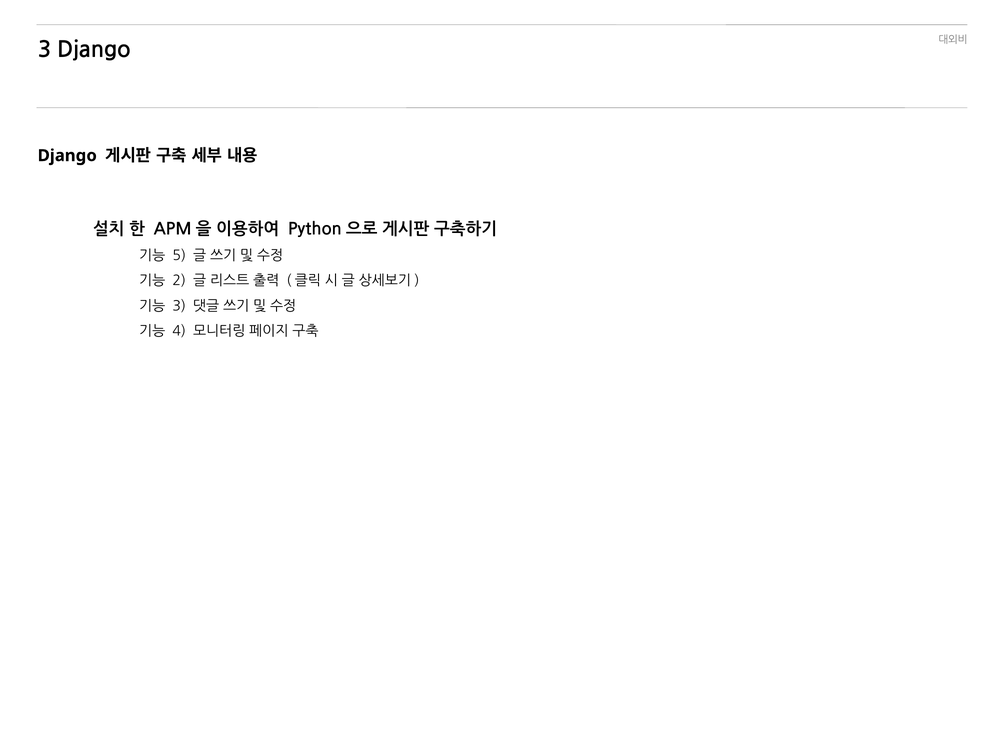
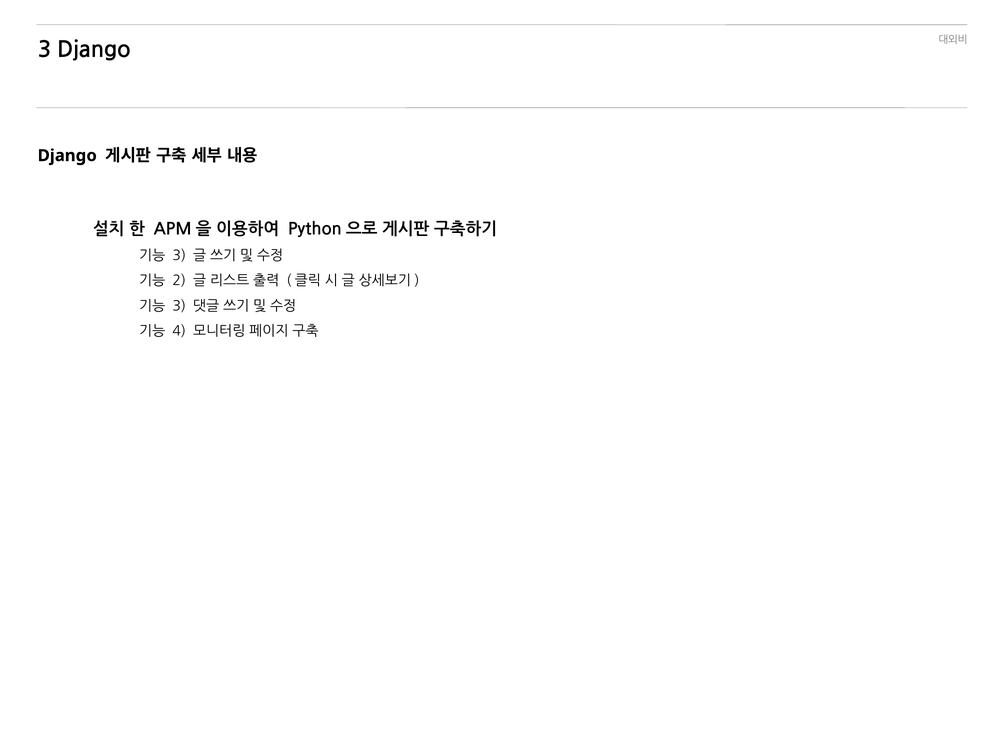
5: 5 -> 3 (179, 256)
